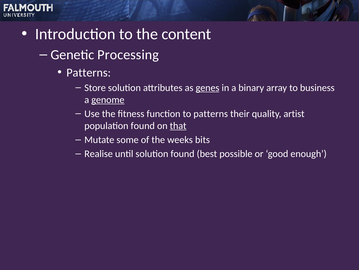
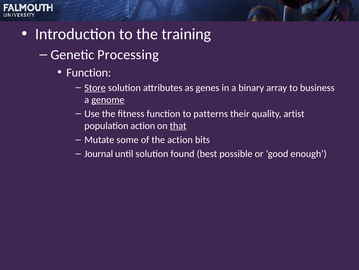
content: content -> training (186, 34)
Patterns: Patterns -> Function (89, 72)
Store underline: none -> present (95, 87)
genes underline: present -> none (208, 87)
population found: found -> action (143, 125)
the weeks: weeks -> action (180, 139)
Realise: Realise -> Journal (99, 153)
